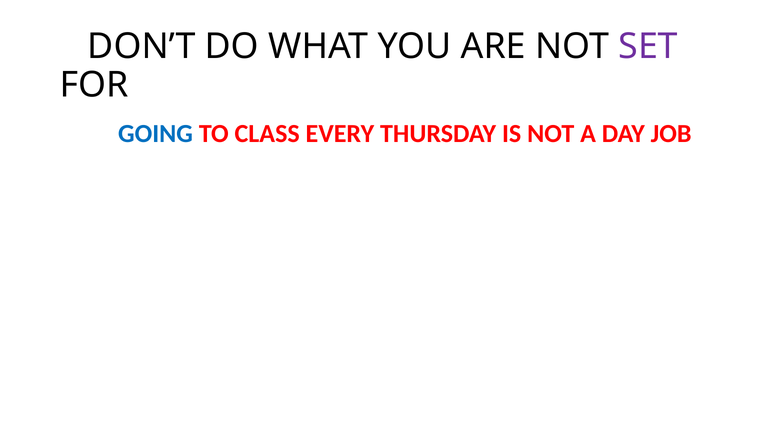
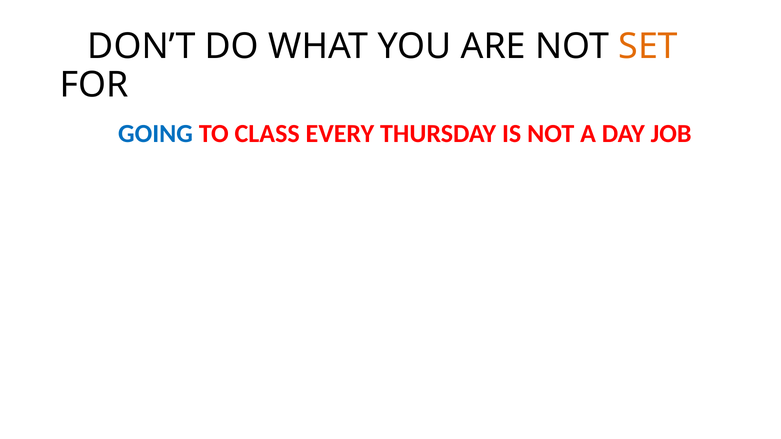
SET colour: purple -> orange (648, 46)
